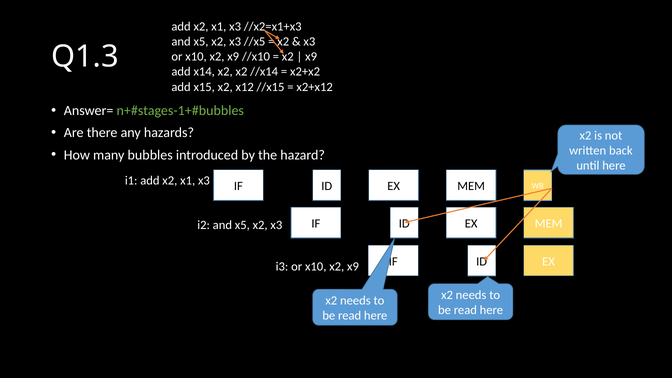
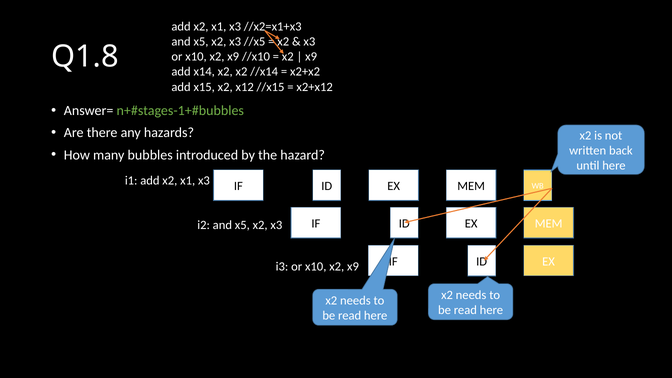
Q1.3: Q1.3 -> Q1.8 (85, 56)
